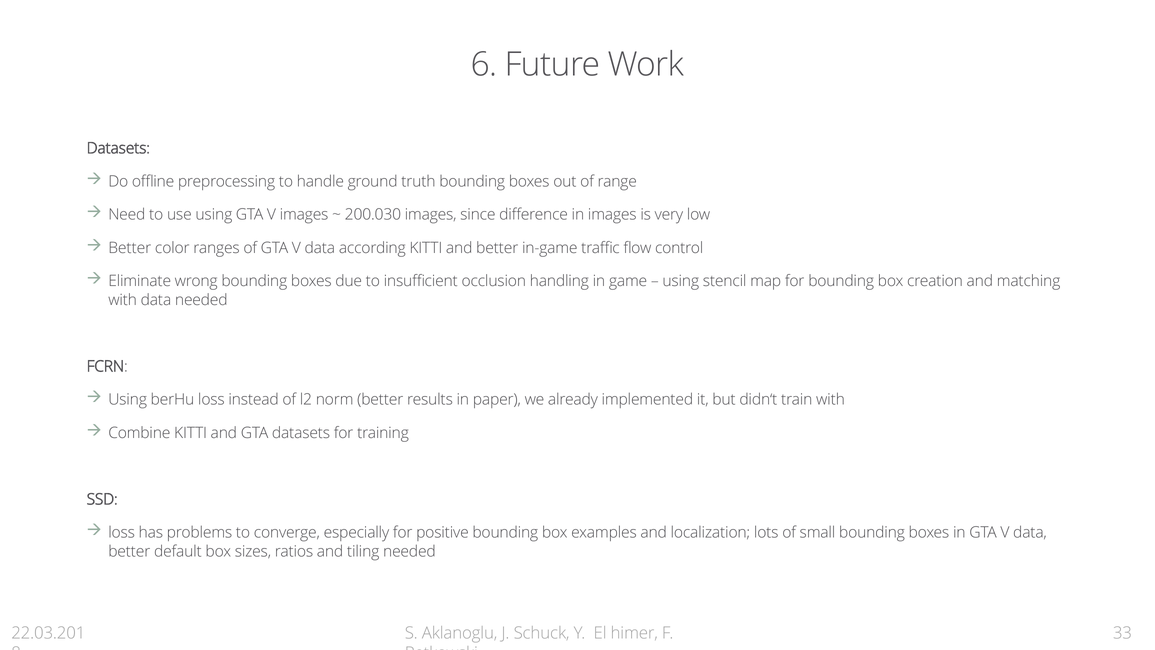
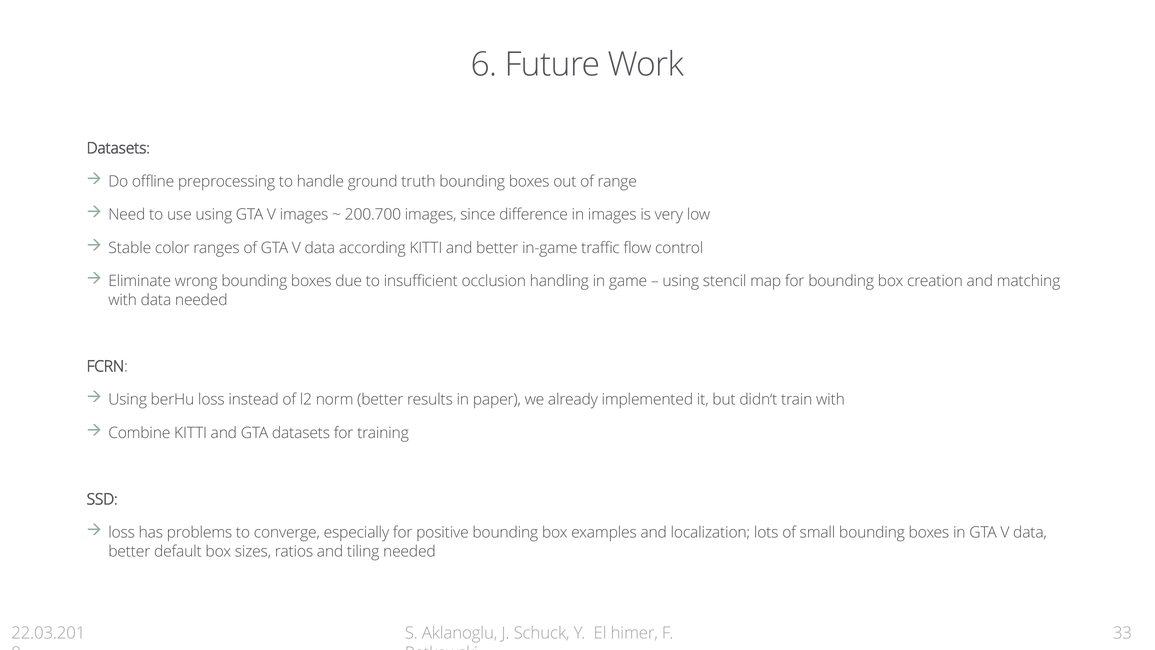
200.030: 200.030 -> 200.700 (373, 215)
Better: Better -> Stable (130, 248)
